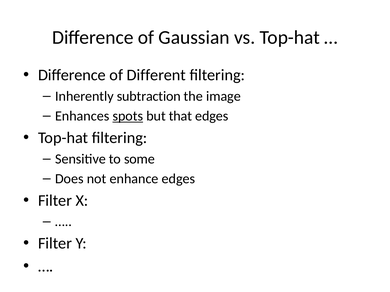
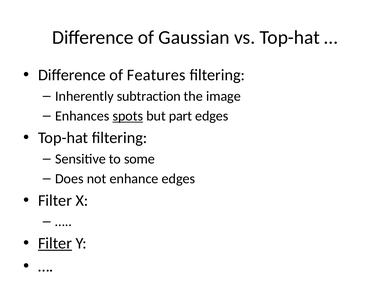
Different: Different -> Features (156, 75)
that: that -> part (180, 116)
Filter underline: none -> present (55, 244)
